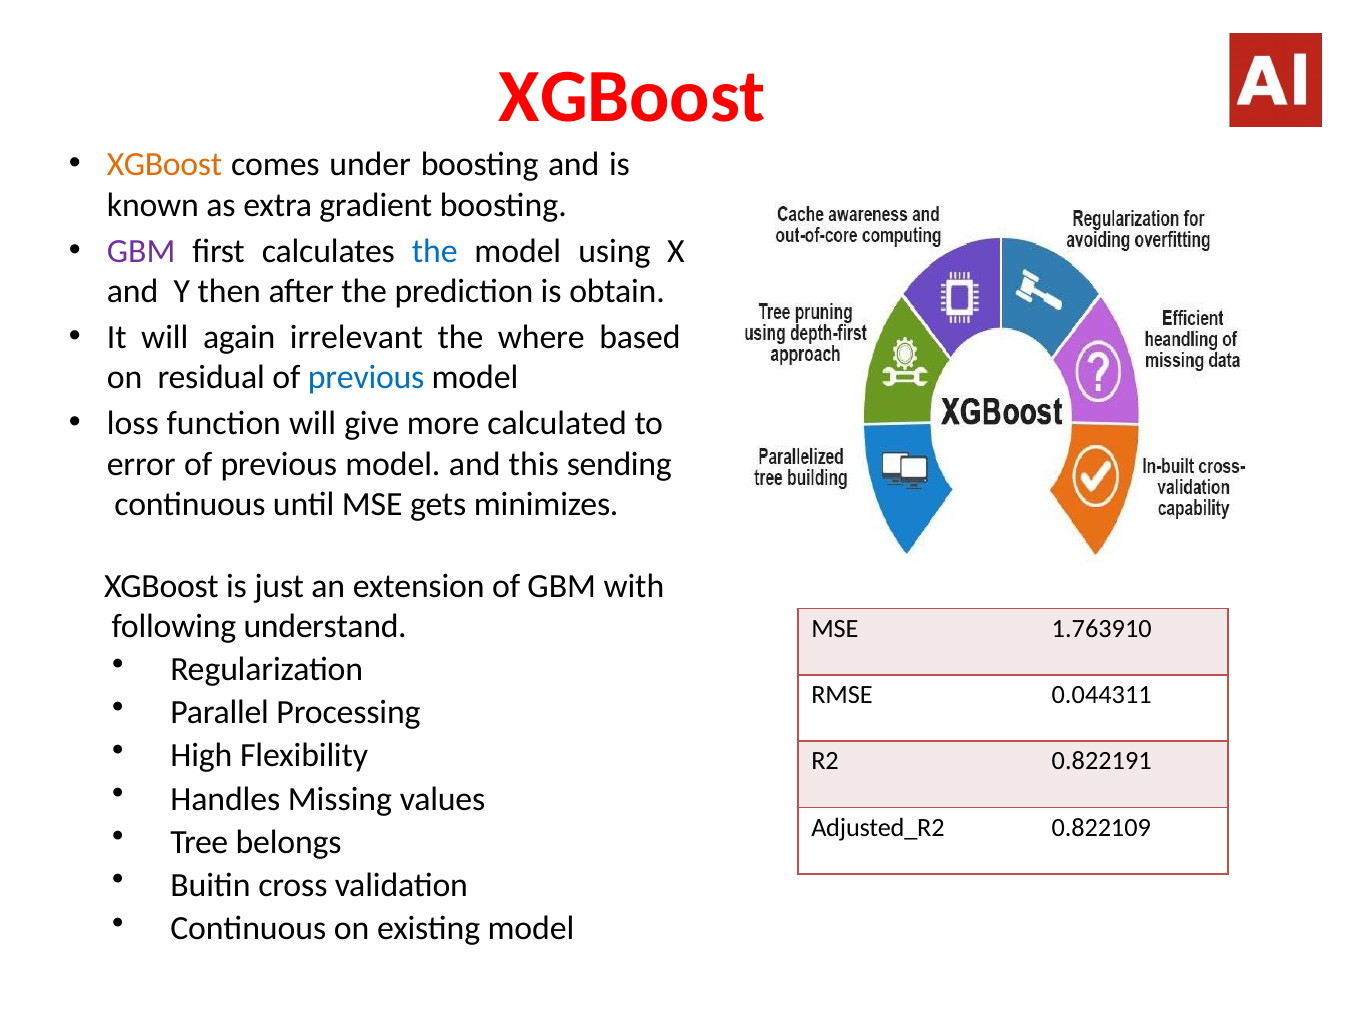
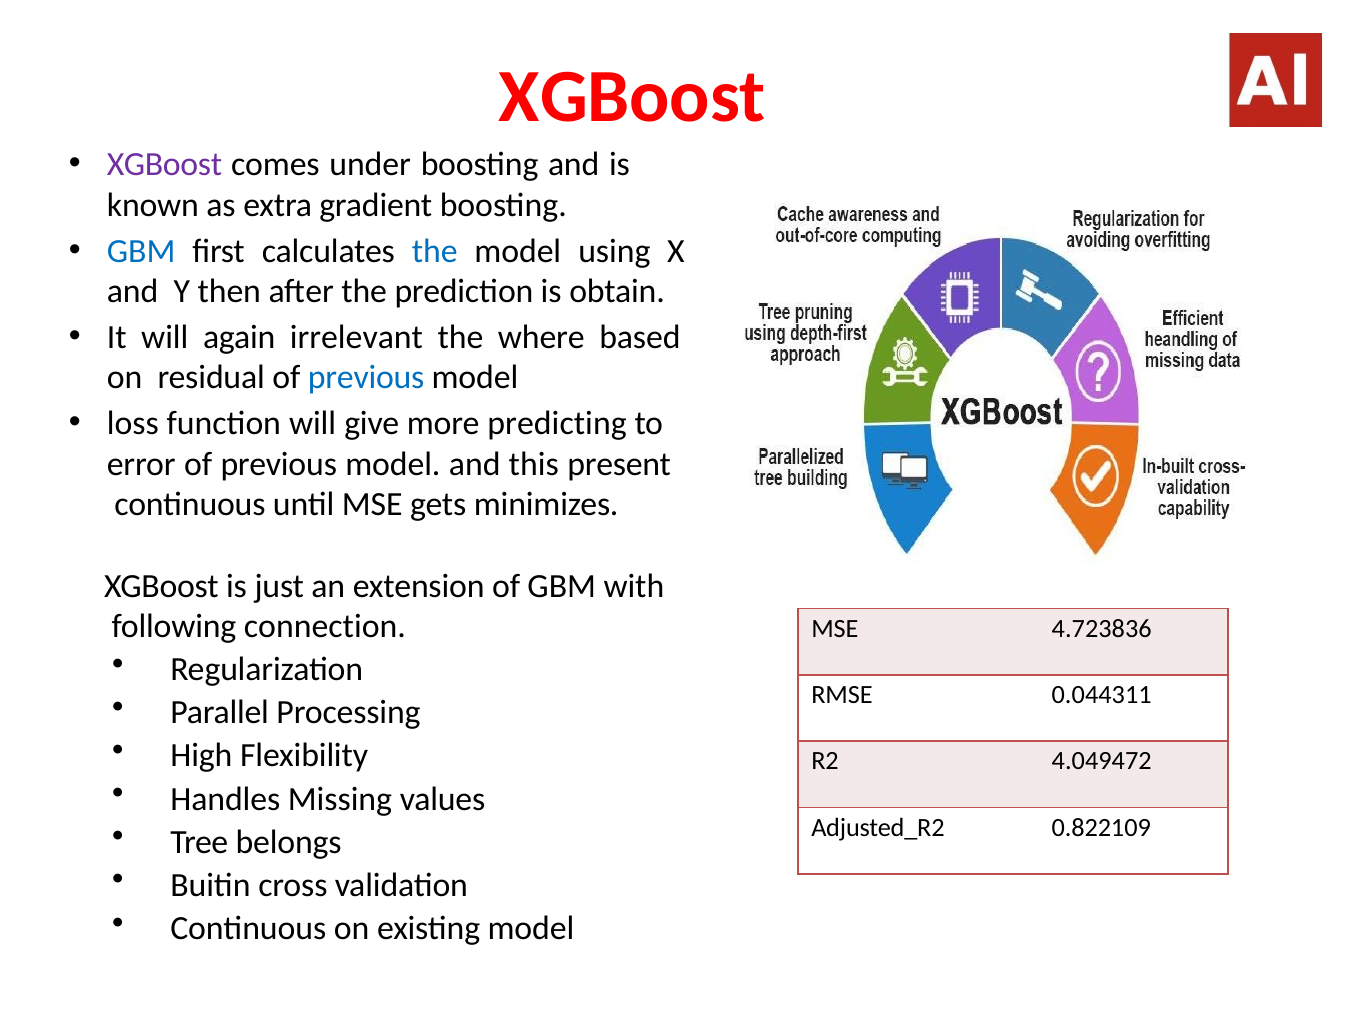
XGBoost colour: orange -> purple (164, 165)
GBM colour: purple -> blue (141, 251)
calculated: calculated -> predicting (557, 424)
sending: sending -> present (619, 464)
understand: understand -> connection (325, 627)
1.763910: 1.763910 -> 4.723836 (1102, 628)
0.822191: 0.822191 -> 4.049472 (1102, 761)
